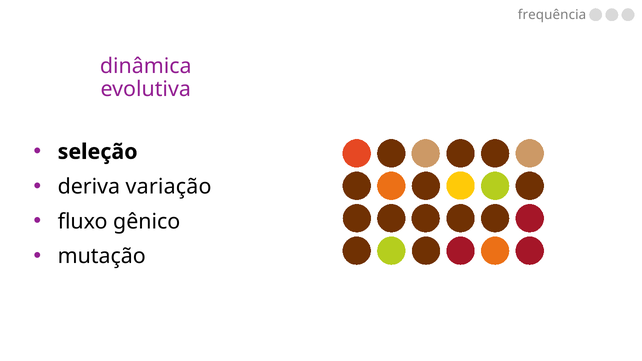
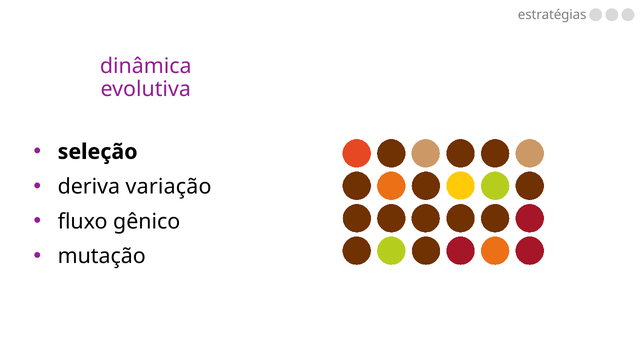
frequência: frequência -> estratégias (552, 15)
